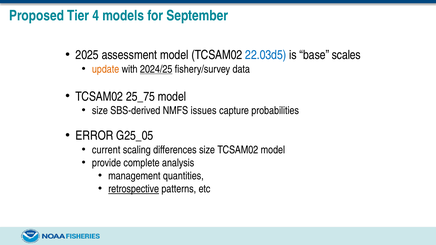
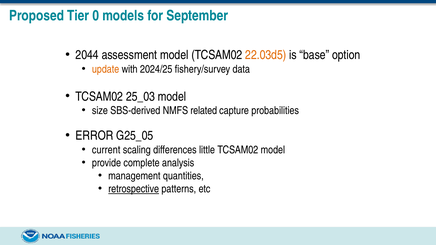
4: 4 -> 0 (96, 16)
2025: 2025 -> 2044 (87, 55)
22.03d5 colour: blue -> orange (266, 55)
scales: scales -> option (346, 55)
2024/25 underline: present -> none (156, 69)
25_75: 25_75 -> 25_03 (141, 97)
issues: issues -> related (204, 111)
differences size: size -> little (207, 150)
